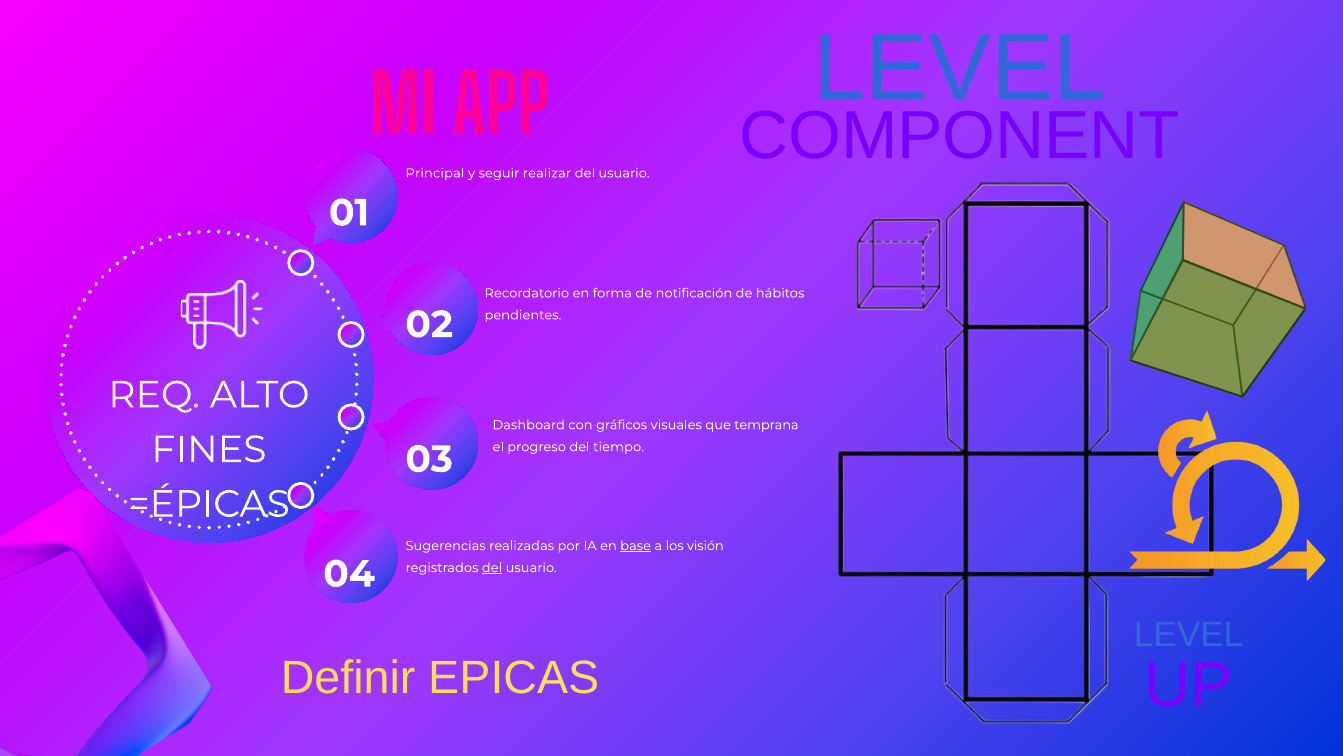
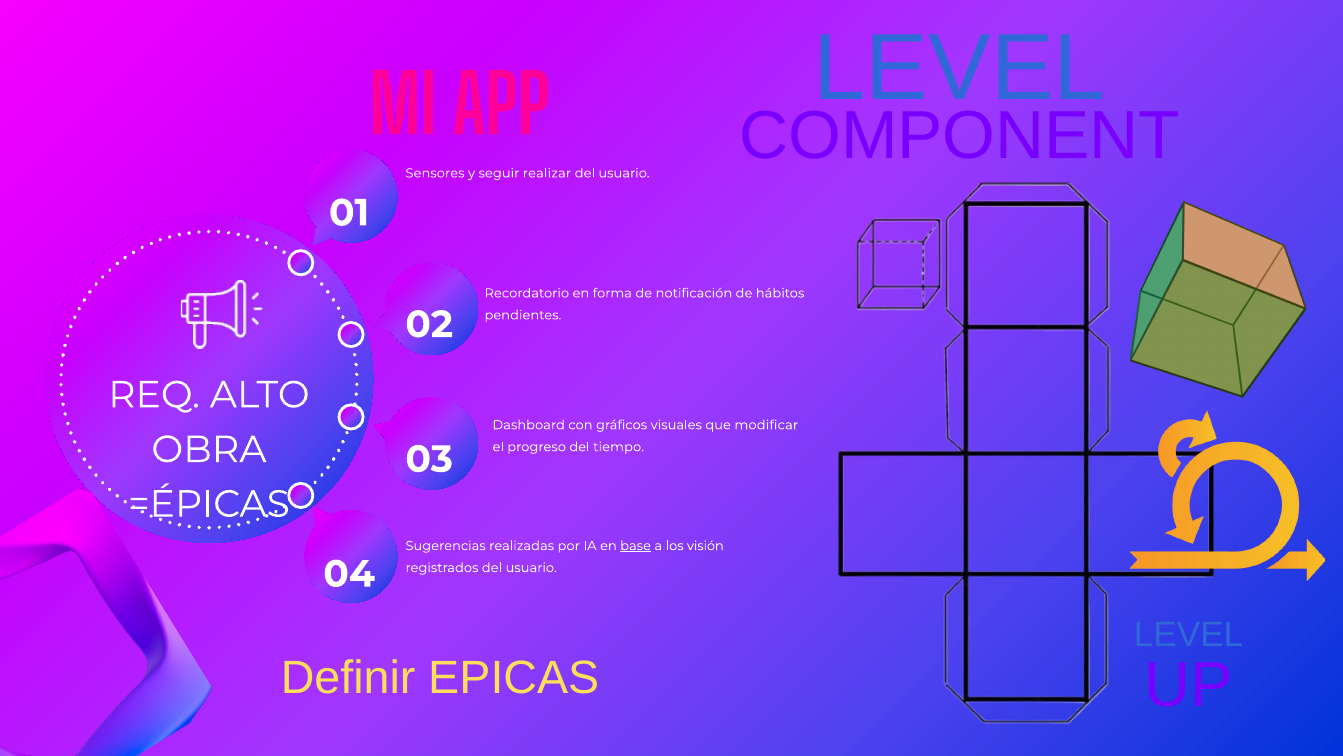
Principal: Principal -> Sensores (435, 173)
temprana: temprana -> modificar (766, 425)
FINES: FINES -> OBRA (209, 449)
del underline: present -> none (492, 567)
